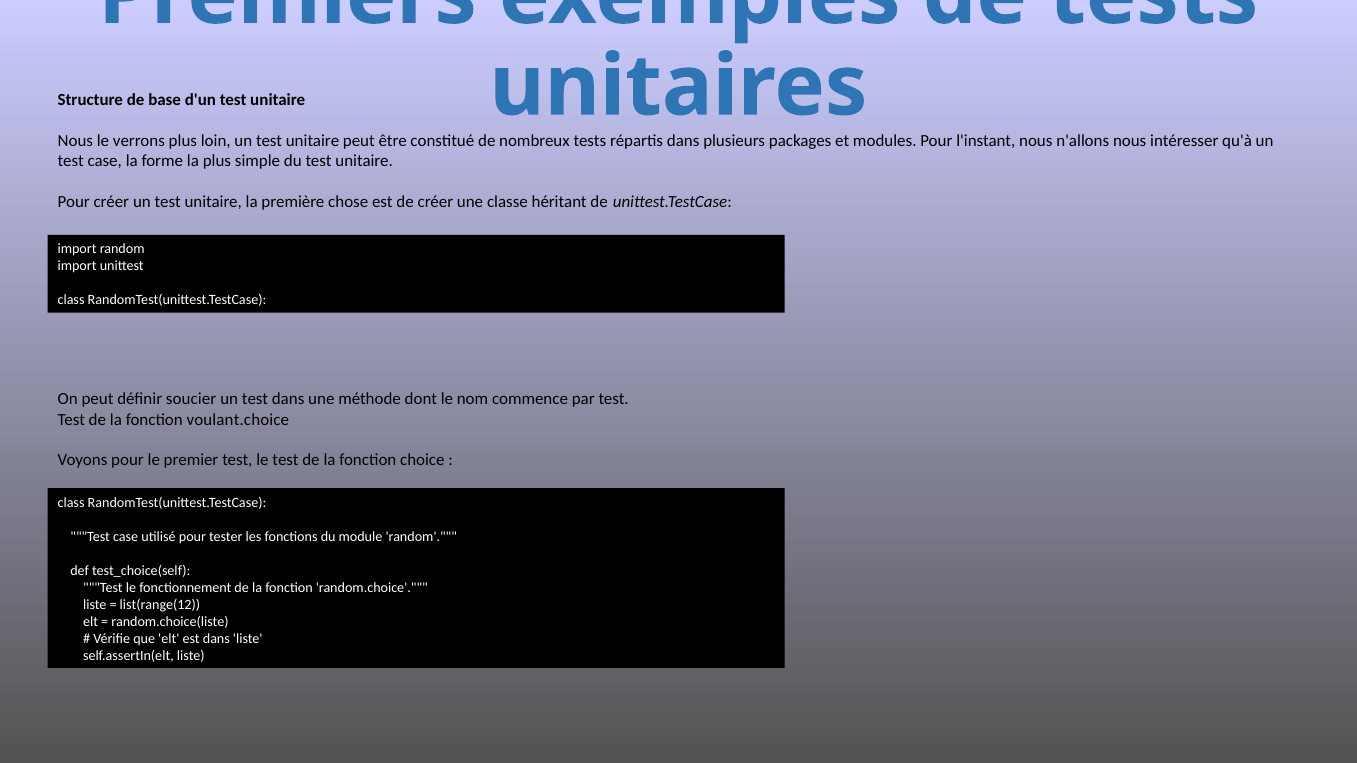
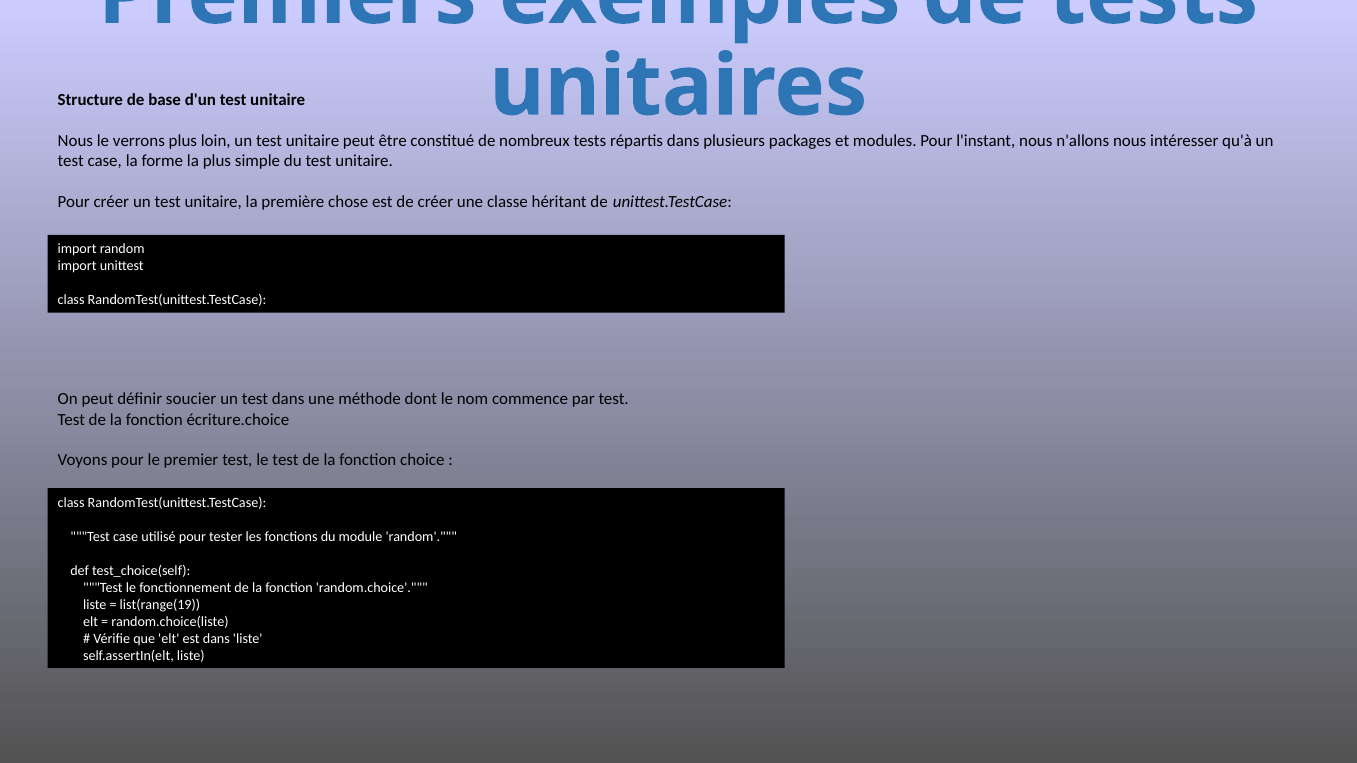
voulant.choice: voulant.choice -> écriture.choice (238, 420)
list(range(12: list(range(12 -> list(range(19 (160, 605)
